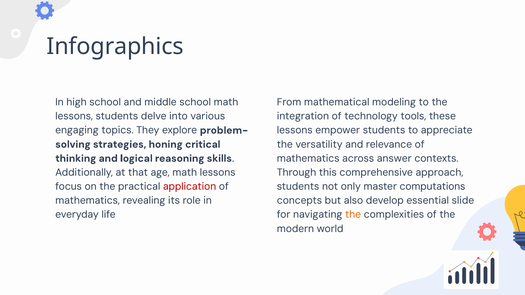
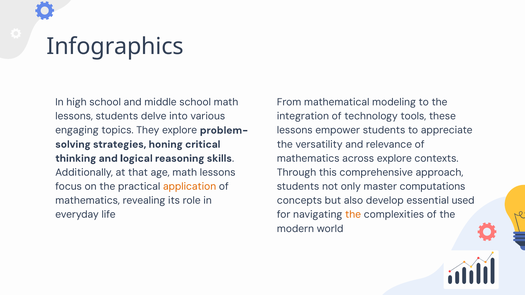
across answer: answer -> explore (394, 159)
application colour: red -> orange (190, 187)
slide: slide -> used (463, 201)
